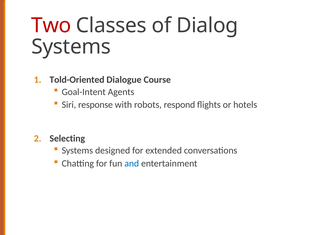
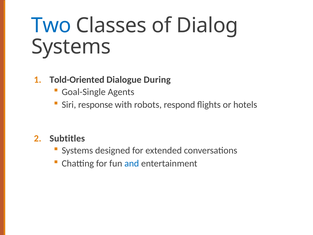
Two colour: red -> blue (51, 25)
Course: Course -> During (157, 80)
Goal-Intent: Goal-Intent -> Goal-Single (84, 92)
Selecting: Selecting -> Subtitles (67, 138)
